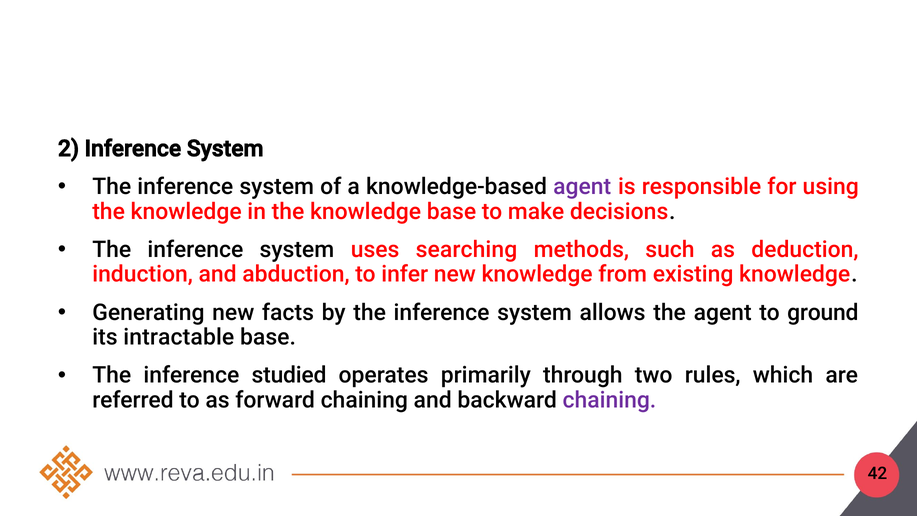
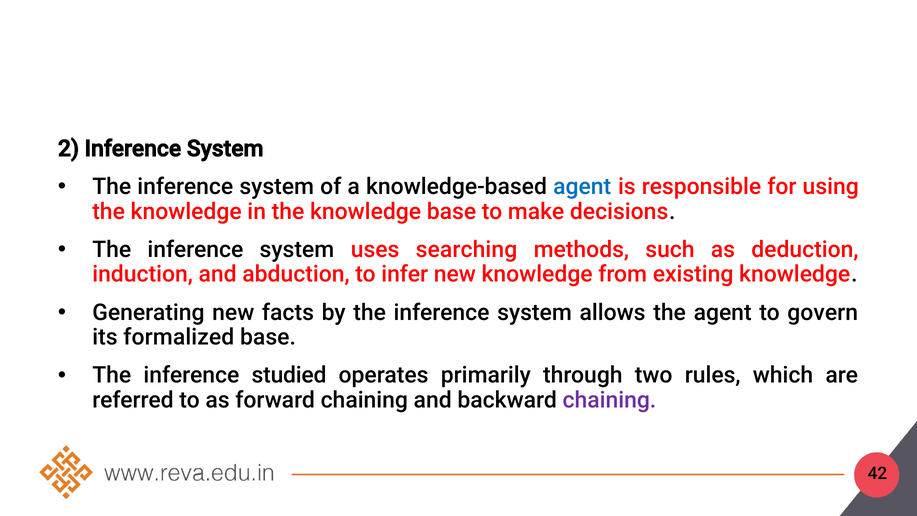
agent colour: purple -> blue (582, 187)
ground: ground -> govern (823, 312)
intractable: intractable -> formalized (179, 337)
